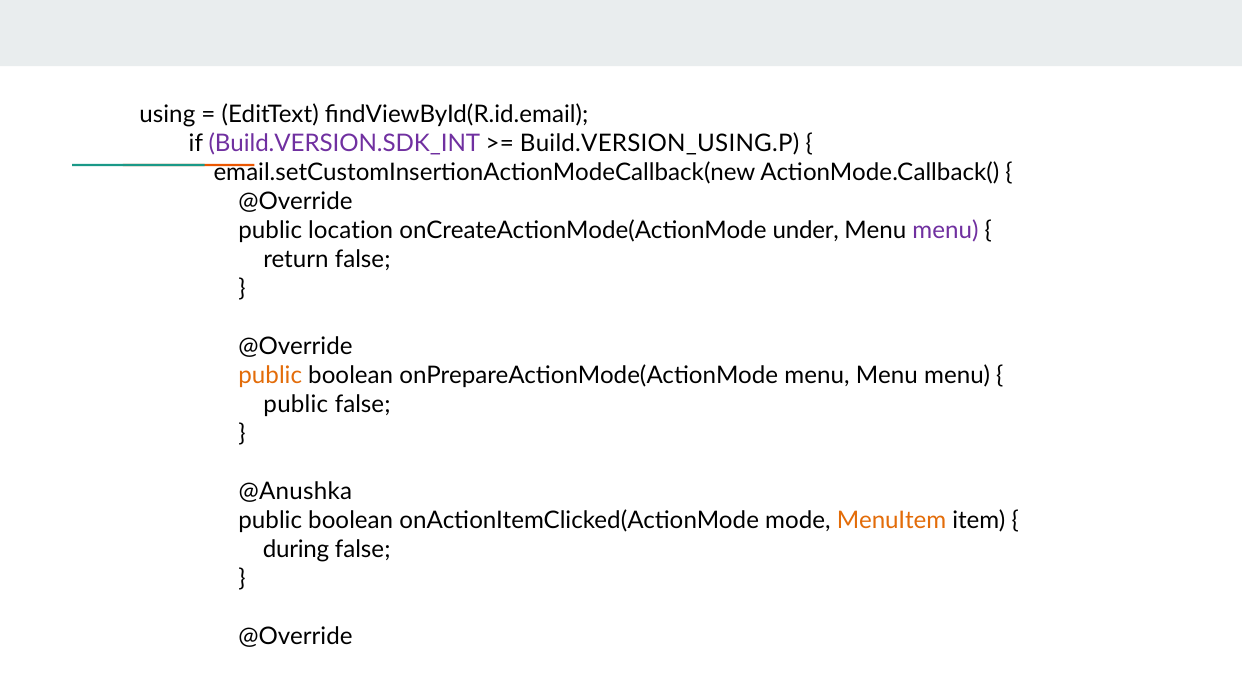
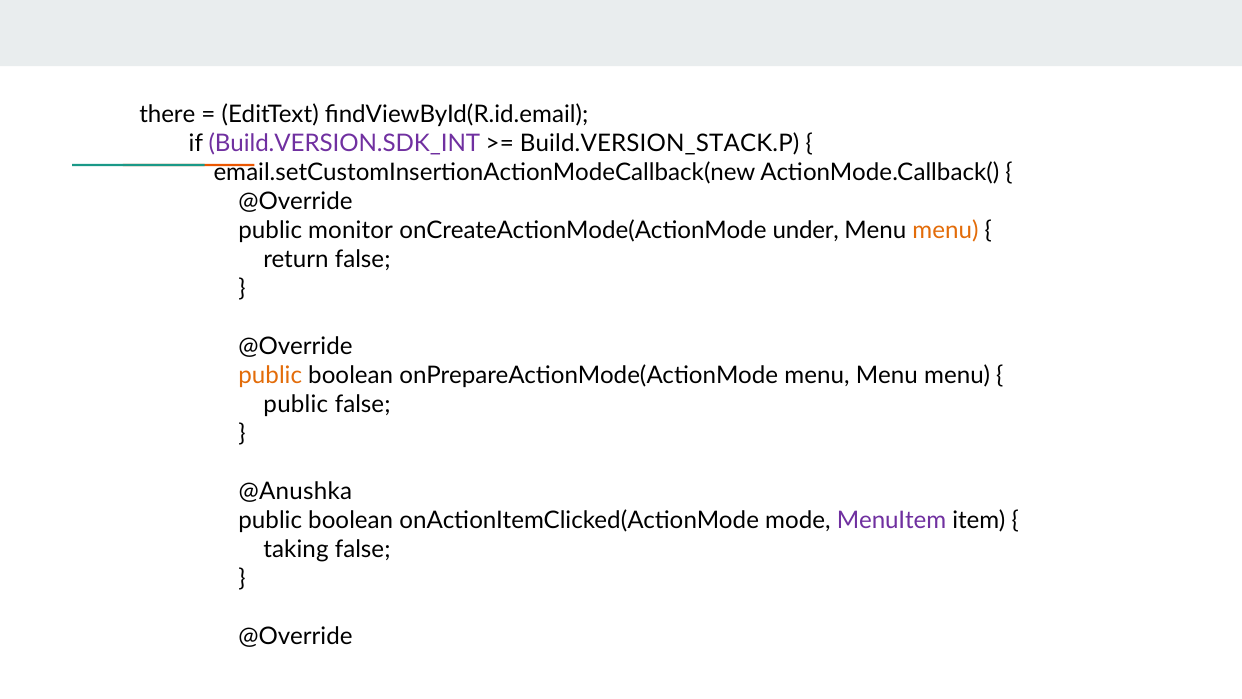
using: using -> there (167, 114)
Build.VERSION_USING.P: Build.VERSION_USING.P -> Build.VERSION_STACK.P (660, 143)
location: location -> monitor (351, 230)
menu colour: purple -> orange (945, 230)
MenuItem colour: orange -> purple (892, 520)
during: during -> taking (296, 549)
